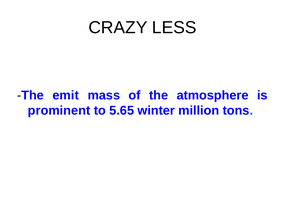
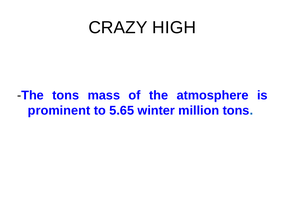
LESS: LESS -> HIGH (174, 28)
The emit: emit -> tons (66, 95)
